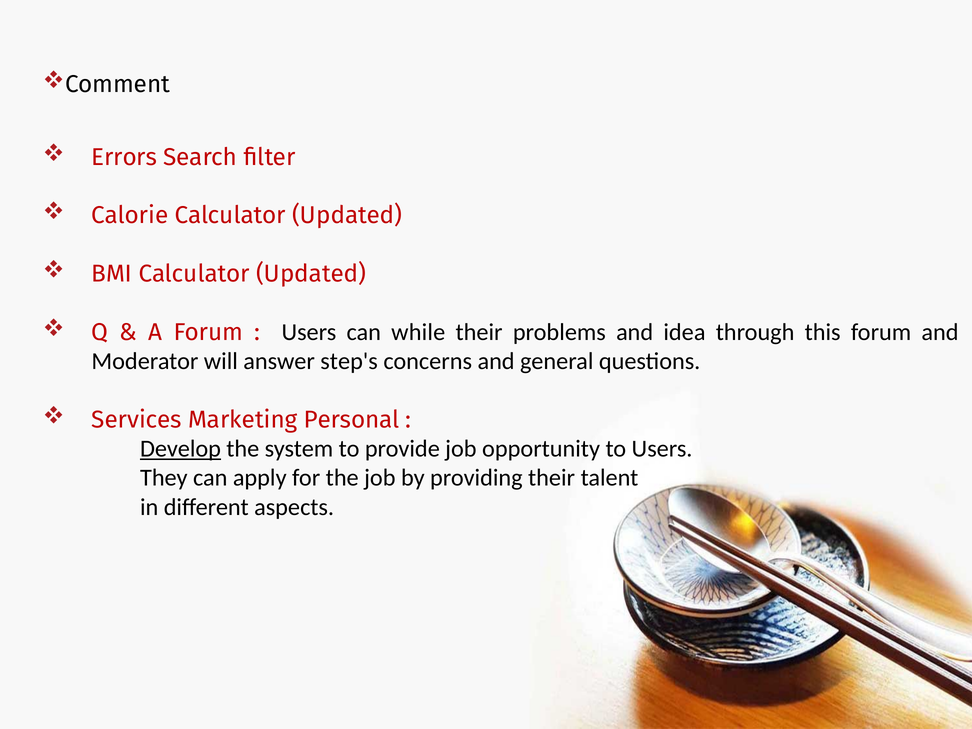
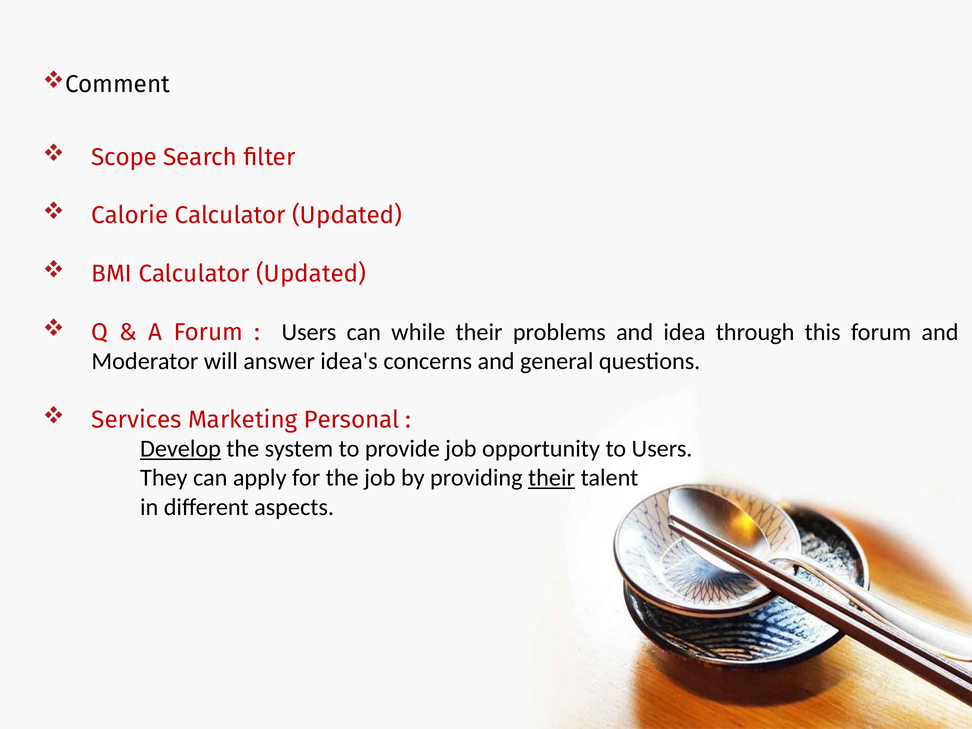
Errors: Errors -> Scope (124, 157)
step's: step's -> idea's (349, 361)
their underline: none -> present (552, 478)
